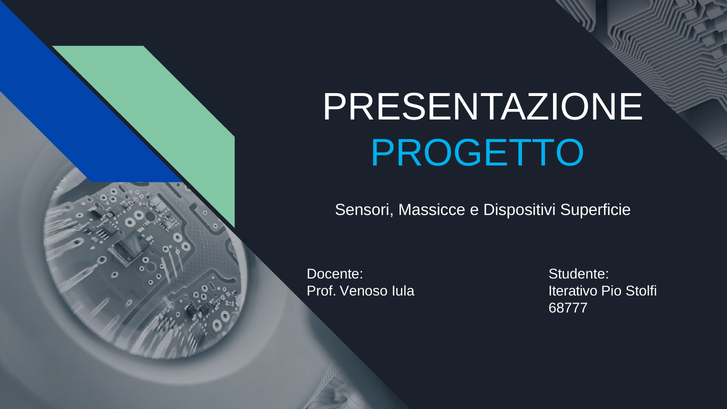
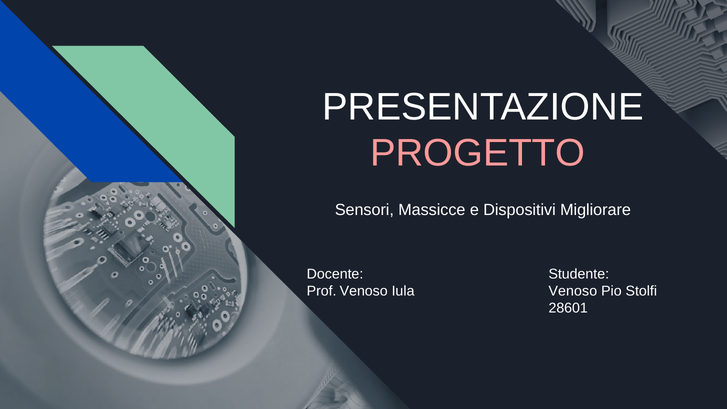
PROGETTO colour: light blue -> pink (478, 153)
Superficie: Superficie -> Migliorare (595, 210)
Iterativo: Iterativo -> Venoso (573, 291)
68777: 68777 -> 28601 (568, 308)
